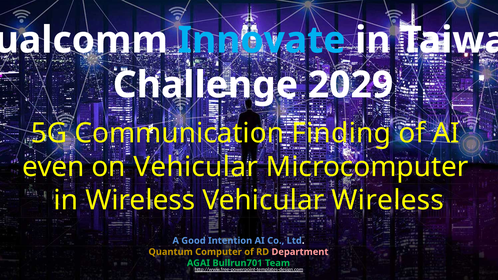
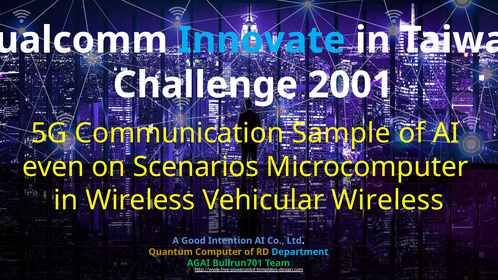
2029: 2029 -> 2001 (350, 85)
Finding: Finding -> Sample (341, 133)
on Vehicular: Vehicular -> Scenarios (196, 167)
Department colour: pink -> light blue (300, 252)
